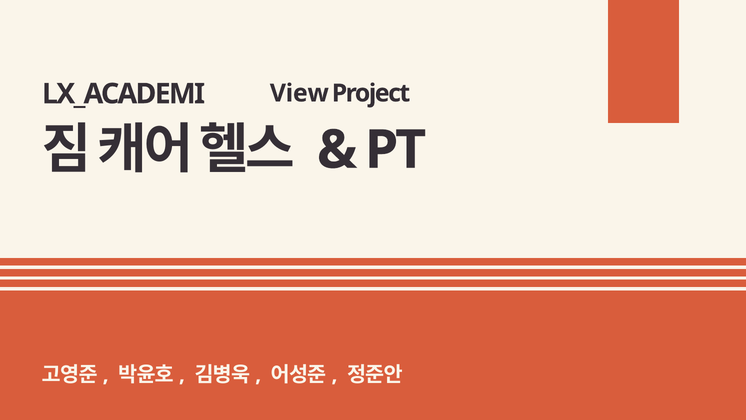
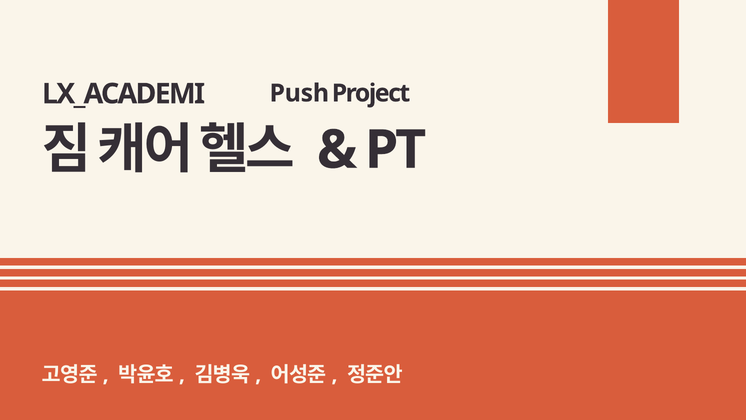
View: View -> Push (299, 93)
